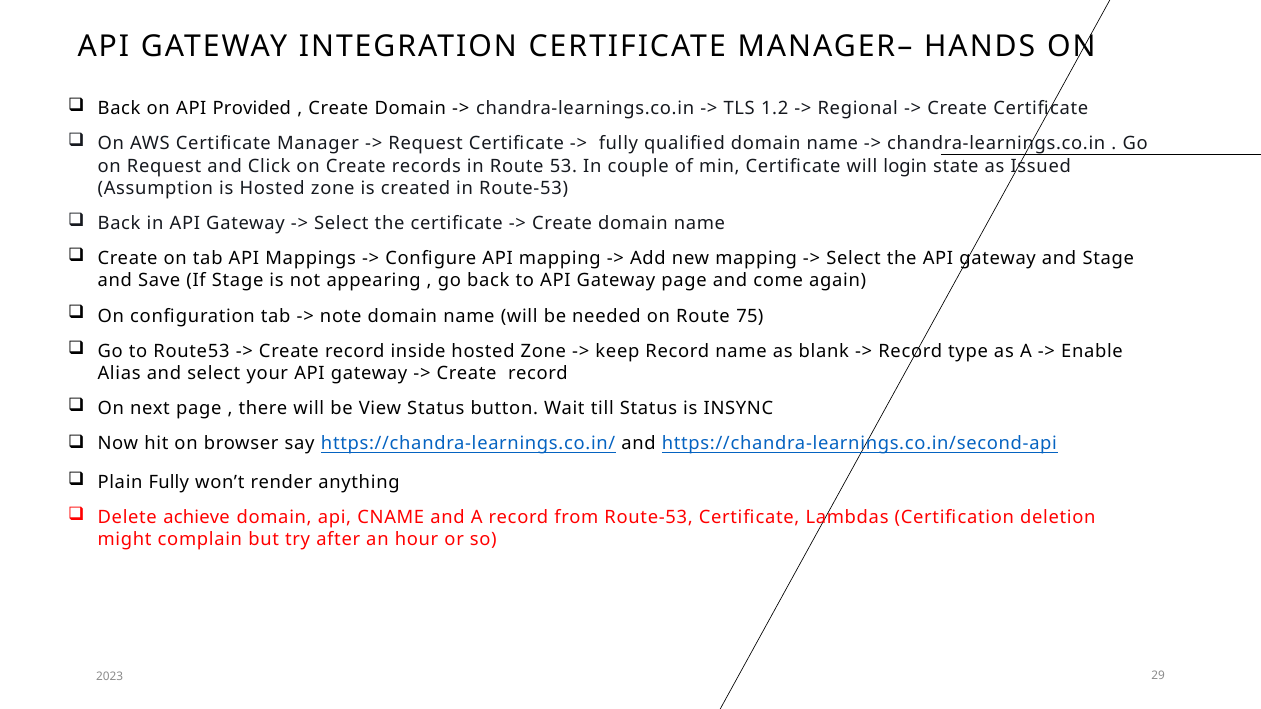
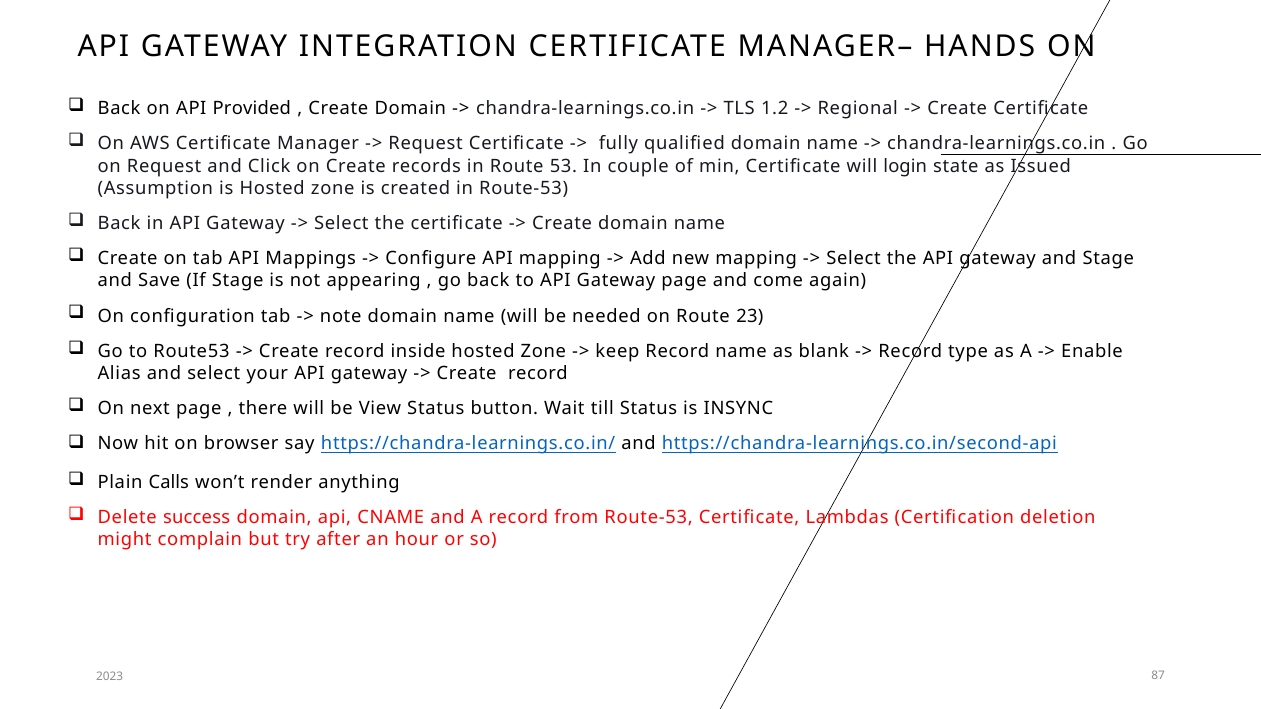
75: 75 -> 23 (750, 316)
Plain Fully: Fully -> Calls (169, 482)
achieve: achieve -> success (197, 517)
29: 29 -> 87 (1158, 676)
